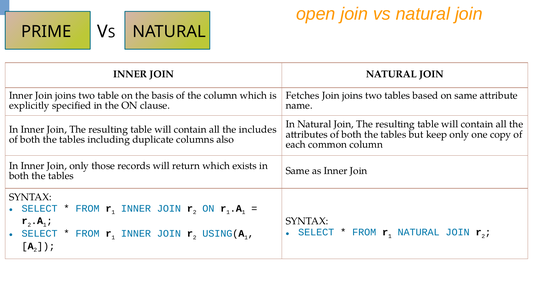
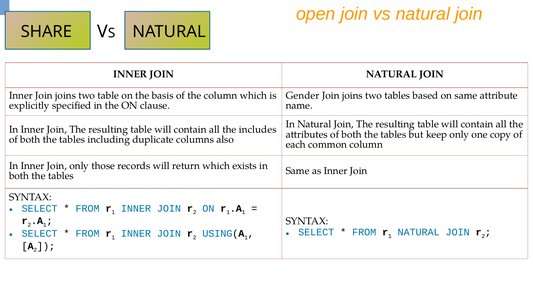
PRIME: PRIME -> SHARE (46, 32)
Fetches: Fetches -> Gender (303, 95)
